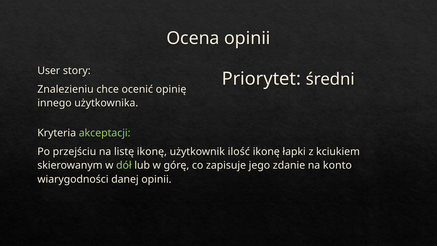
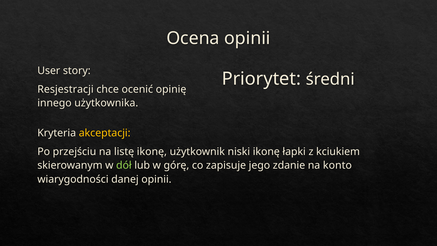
Znalezieniu: Znalezieniu -> Resjestracji (66, 89)
akceptacji colour: light green -> yellow (105, 133)
ilość: ilość -> niski (239, 151)
